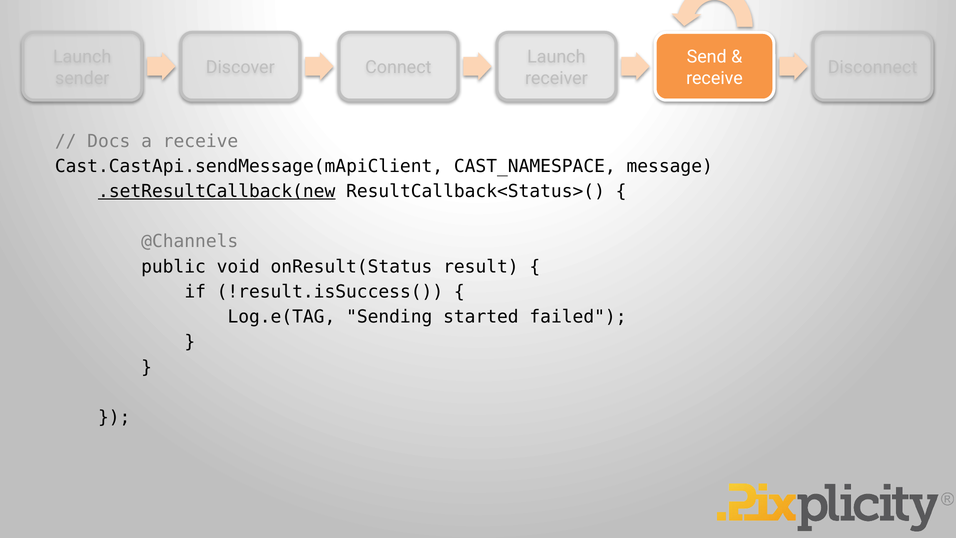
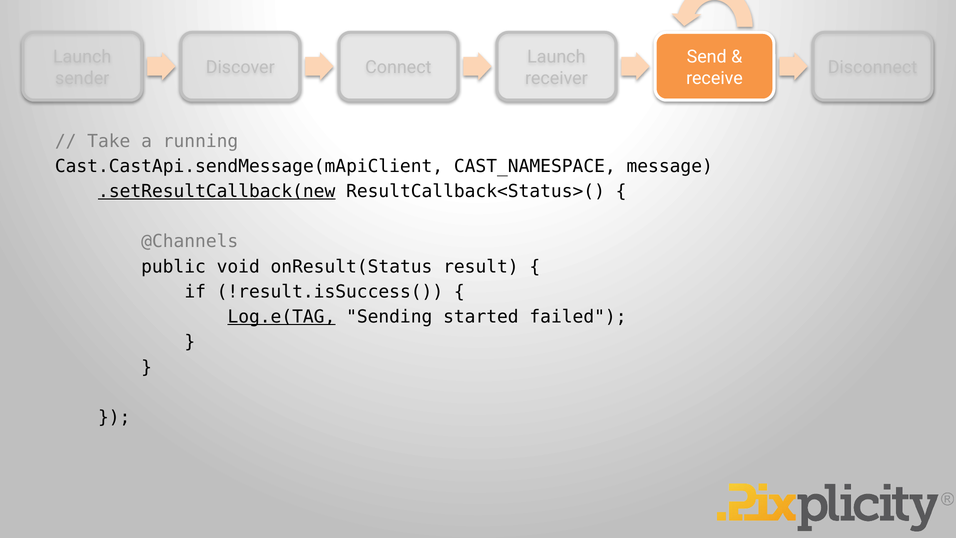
Docs: Docs -> Take (109, 141)
a receive: receive -> running (201, 141)
Log.e(TAG underline: none -> present (281, 317)
